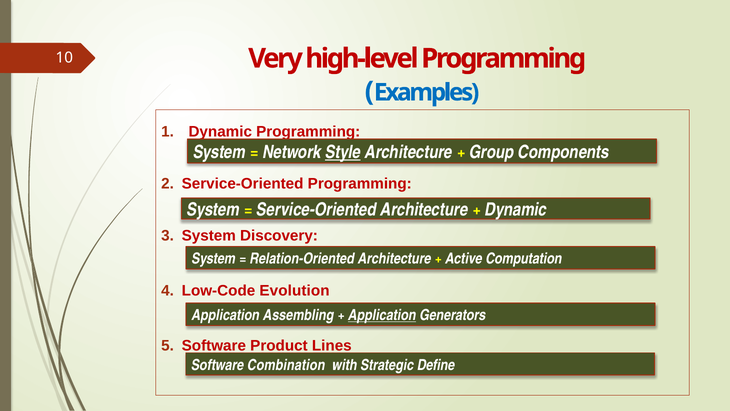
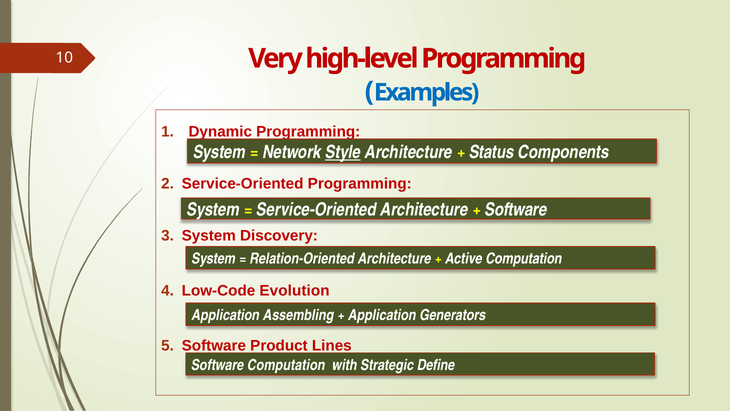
Group: Group -> Status (492, 152)
Dynamic: Dynamic -> Software (516, 210)
Application underline: present -> none (382, 315)
Software Combination: Combination -> Computation (286, 365)
